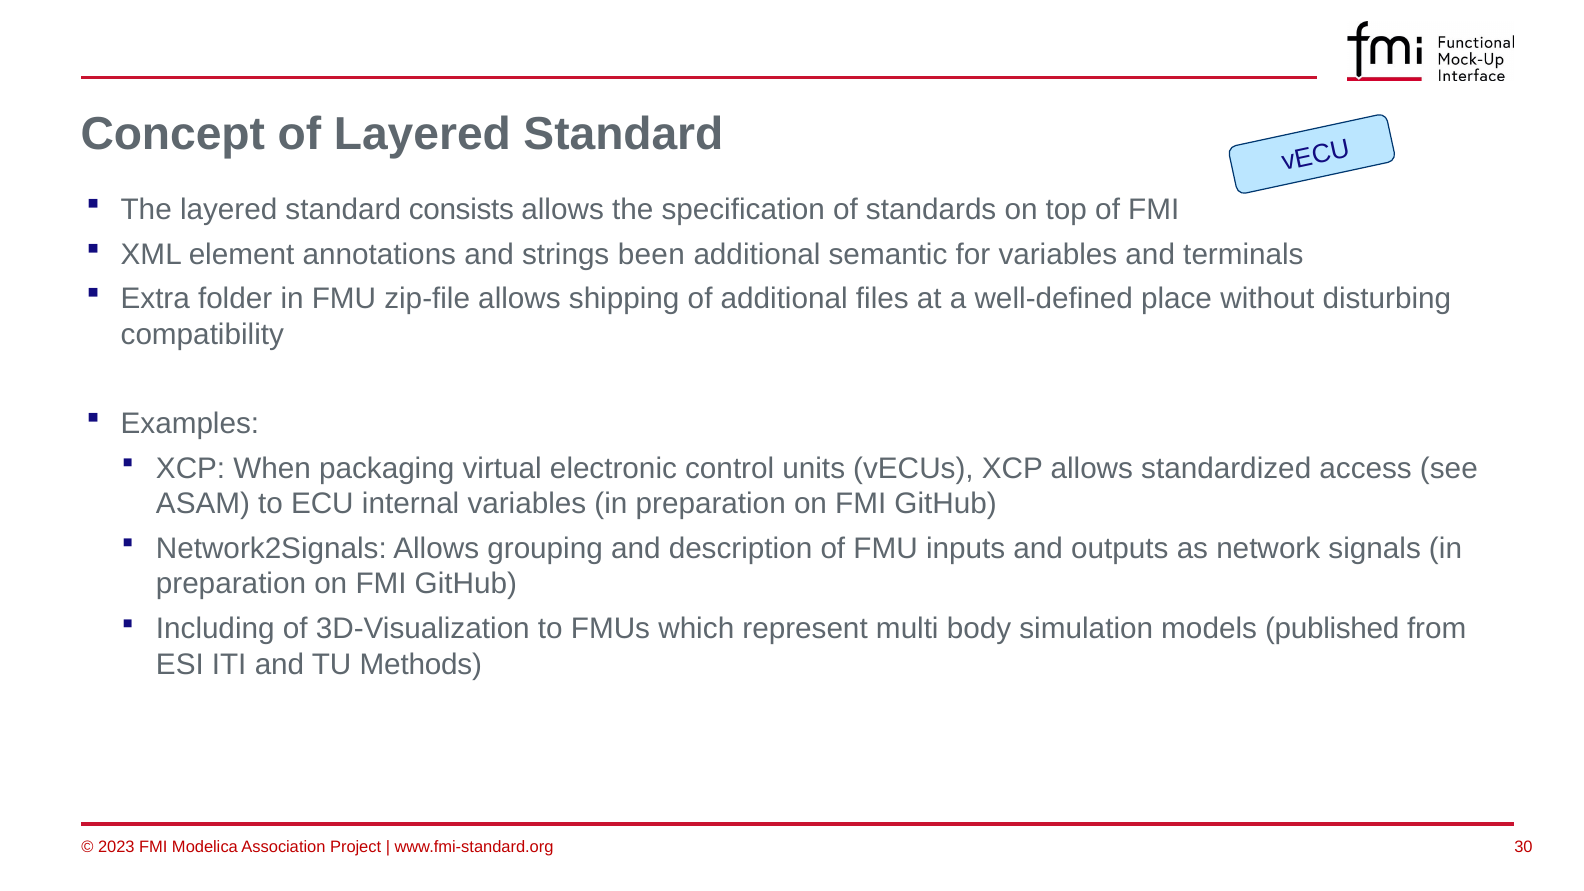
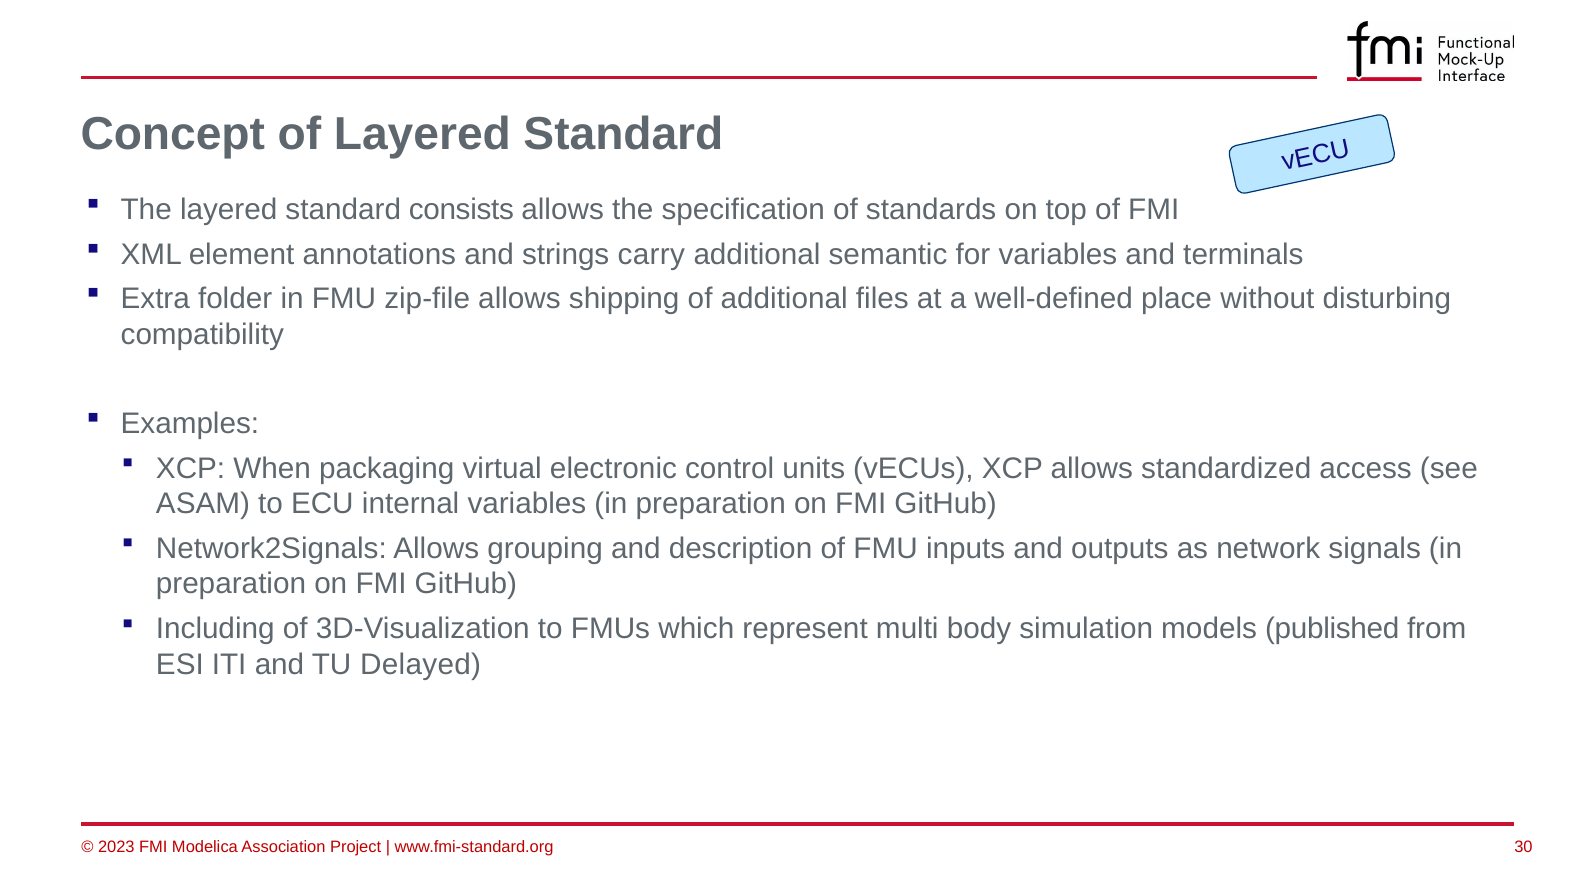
been: been -> carry (651, 254)
Methods: Methods -> Delayed (421, 664)
